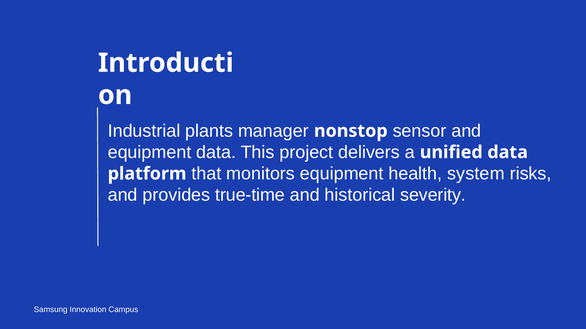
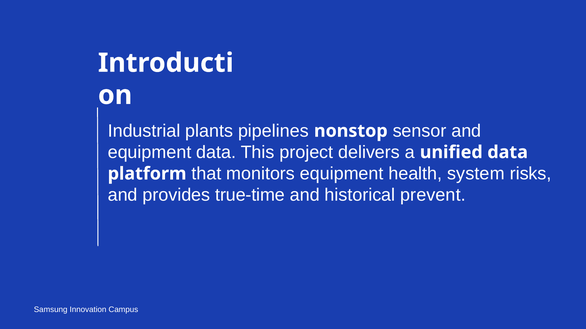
manager: manager -> pipelines (273, 131)
severity: severity -> prevent (433, 195)
